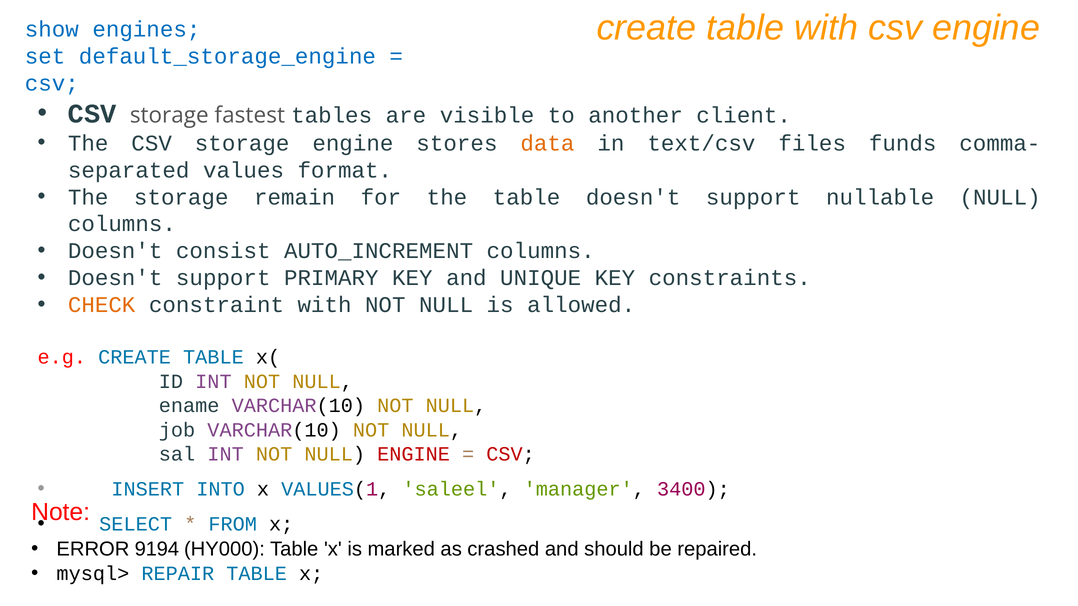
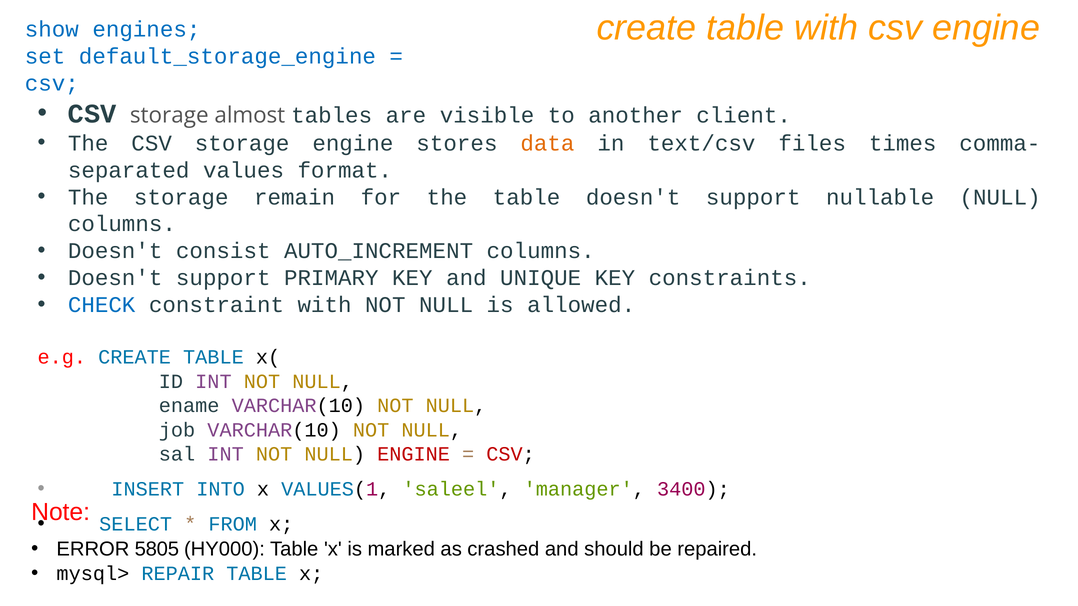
fastest: fastest -> almost (250, 115)
funds: funds -> times (903, 143)
CHECK colour: orange -> blue (102, 305)
9194: 9194 -> 5805 (157, 550)
